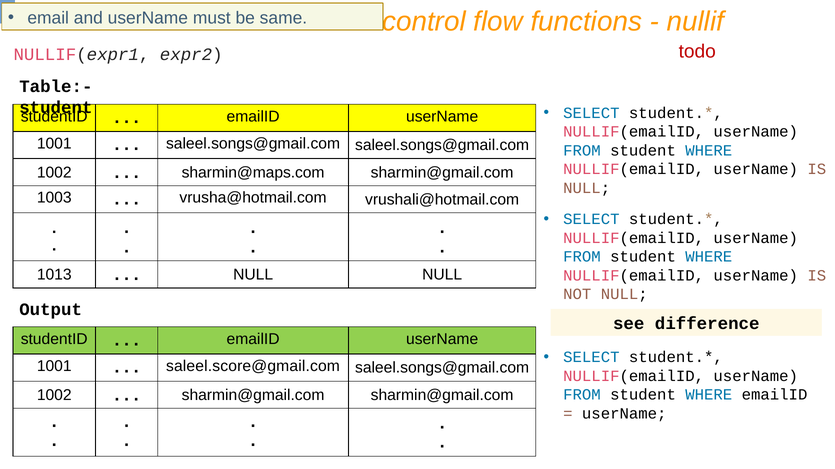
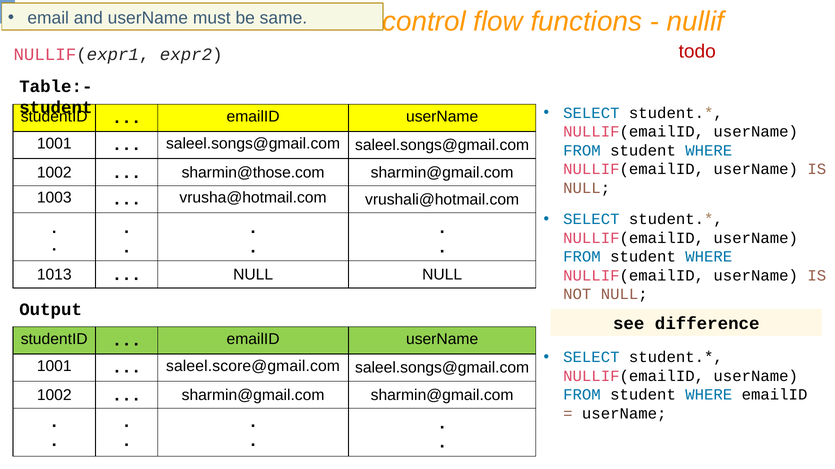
sharmin@maps.com: sharmin@maps.com -> sharmin@those.com (253, 173)
